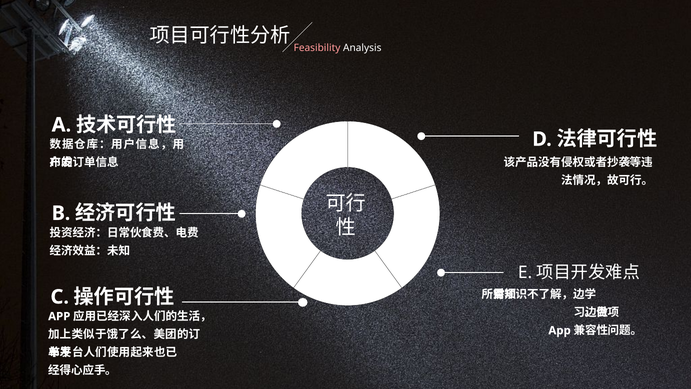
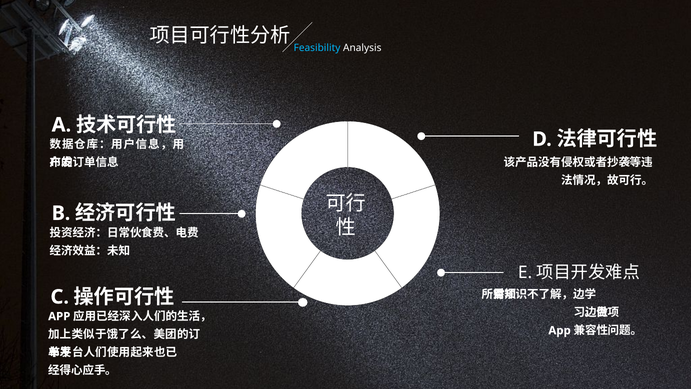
Feasibility colour: pink -> light blue (317, 48)
